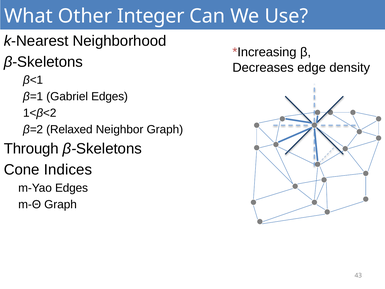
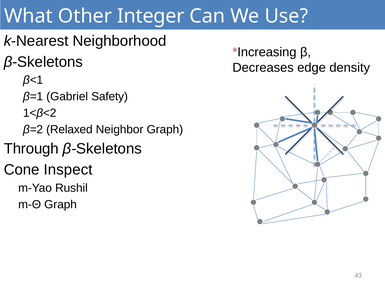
Gabriel Edges: Edges -> Safety (110, 96)
Indices: Indices -> Inspect (68, 170)
m-Yao Edges: Edges -> Rushil (71, 188)
